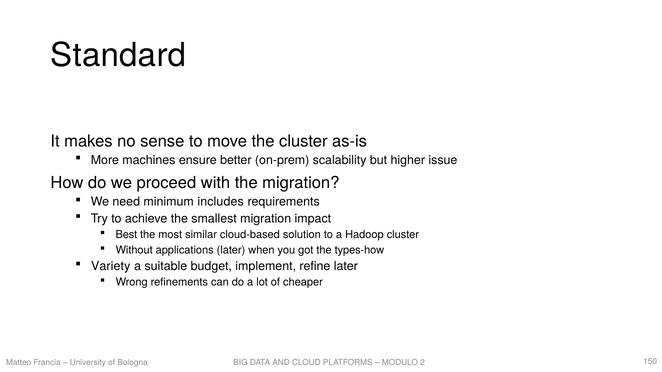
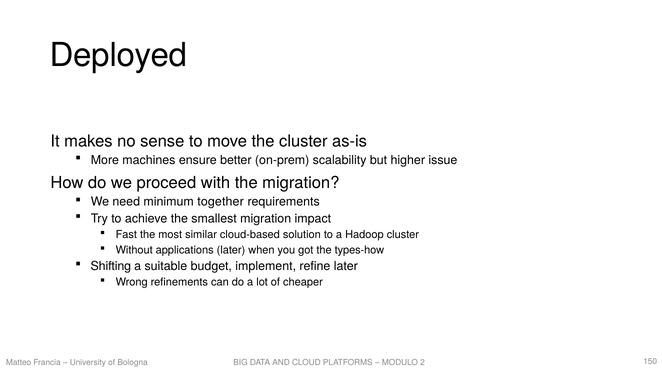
Standard: Standard -> Deployed (119, 56)
includes: includes -> together (221, 202)
Best: Best -> Fast (126, 235)
Variety: Variety -> Shifting (111, 266)
